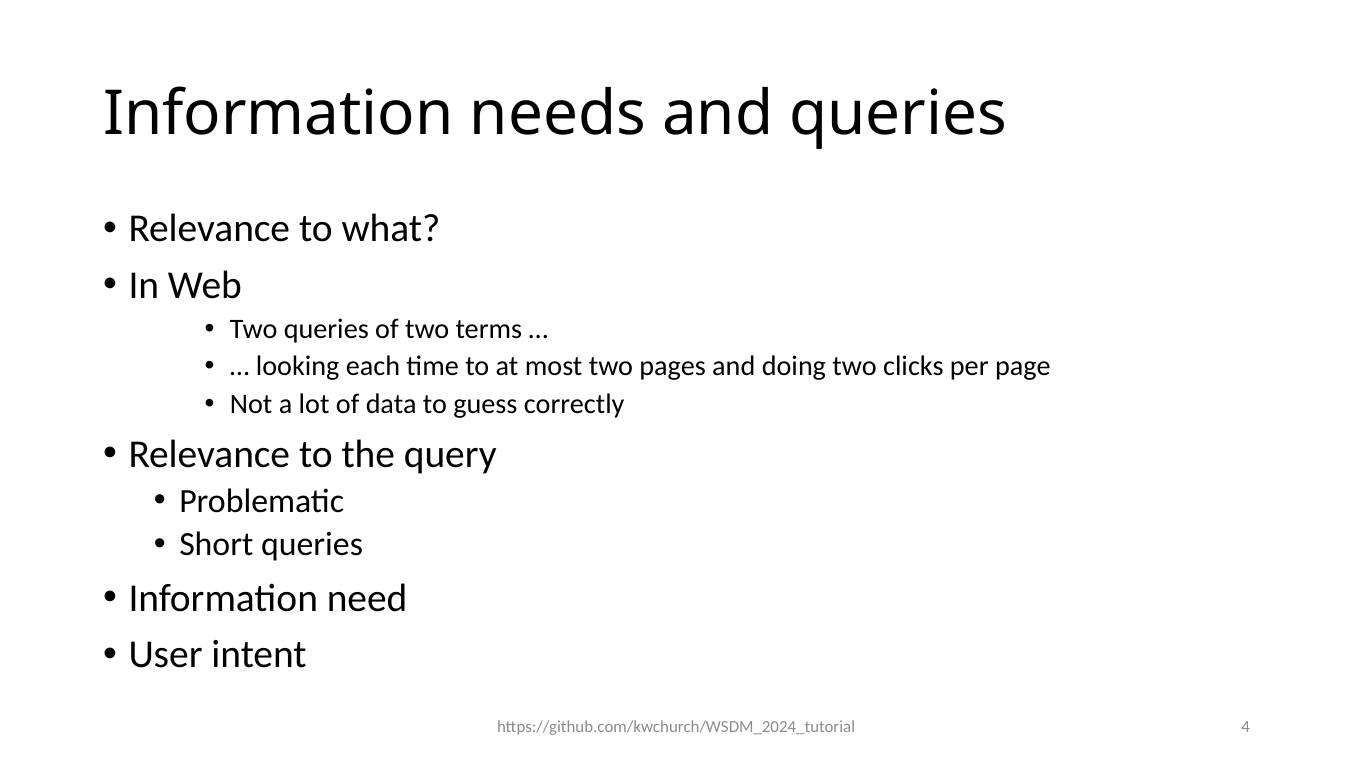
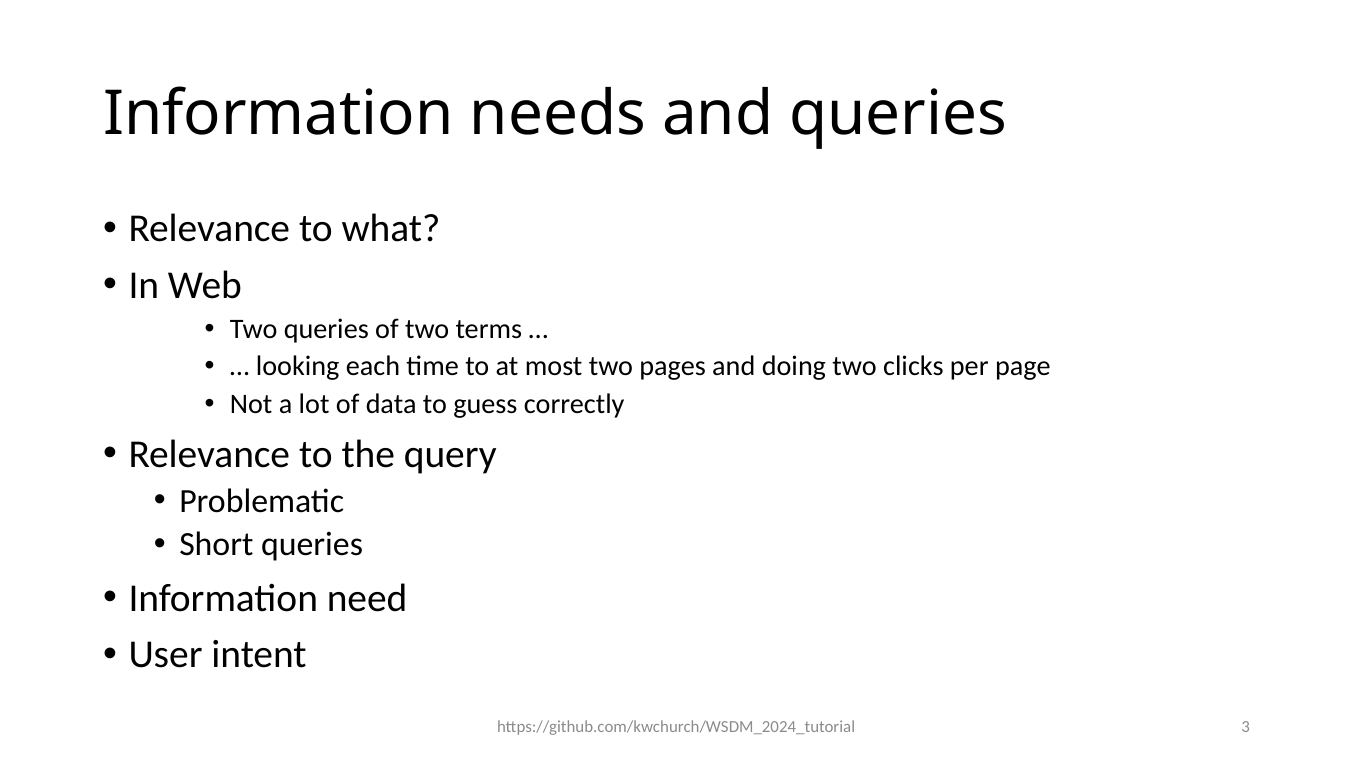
4: 4 -> 3 (1246, 727)
